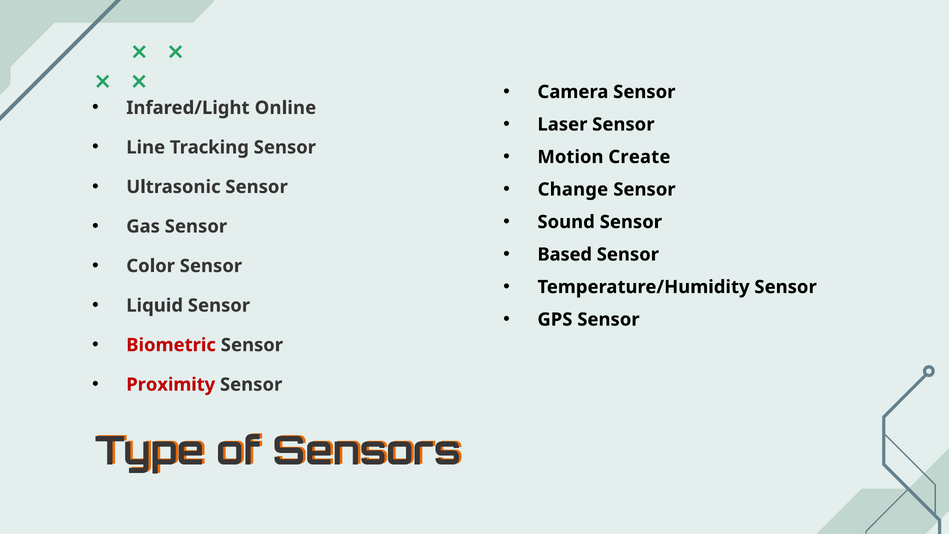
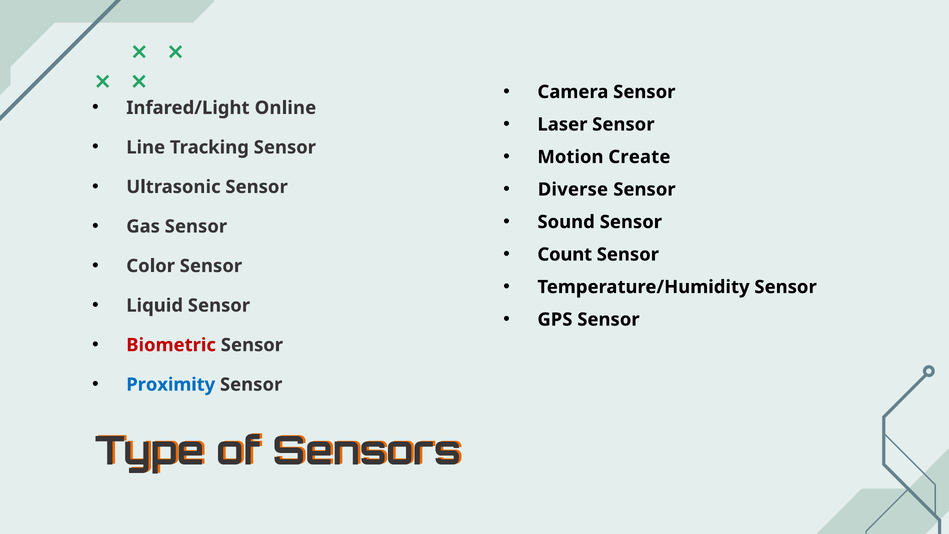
Change: Change -> Diverse (573, 189)
Based: Based -> Count (565, 254)
Proximity colour: red -> blue (171, 384)
